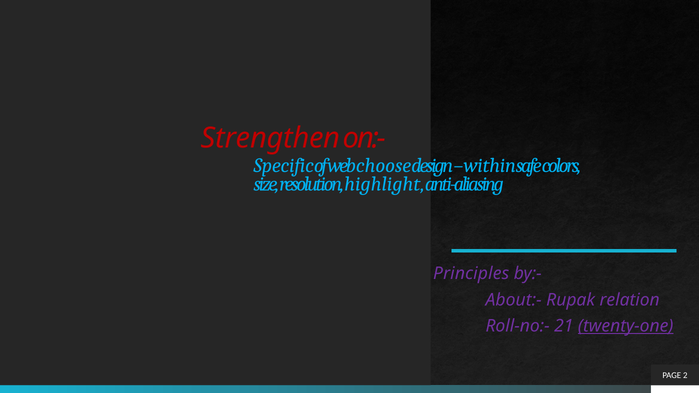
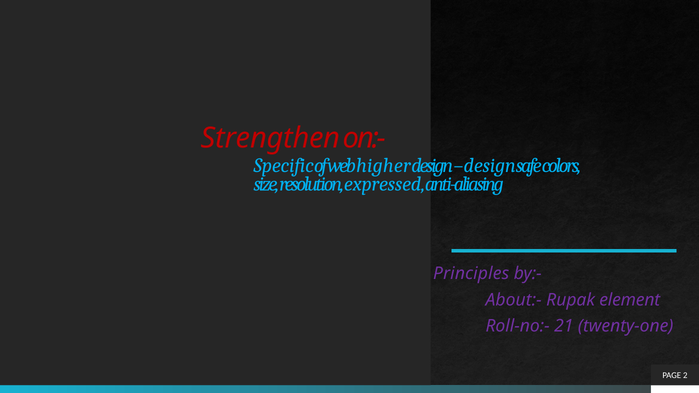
choose: choose -> higher (383, 165)
within: within -> design (490, 165)
highlight: highlight -> expressed (385, 184)
relation: relation -> element (630, 300)
twenty-one underline: present -> none (626, 326)
